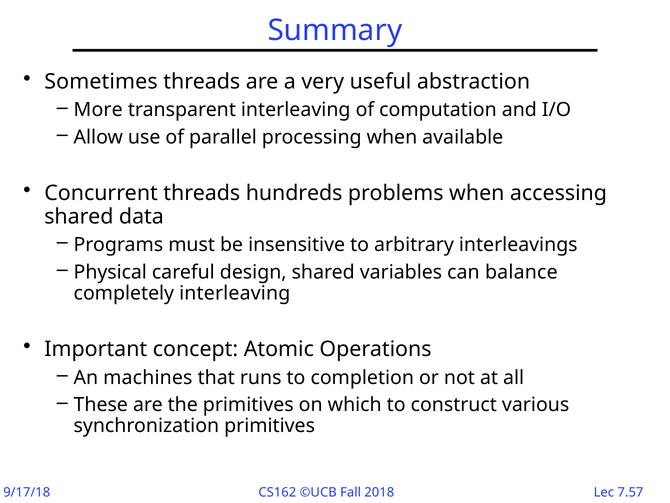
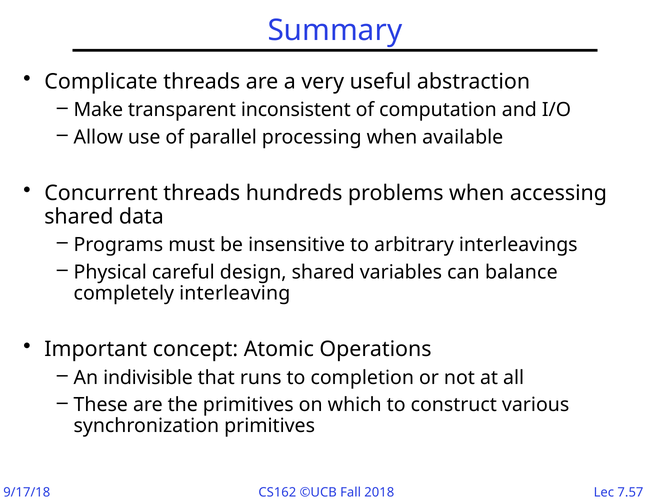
Sometimes: Sometimes -> Complicate (101, 82)
More: More -> Make (98, 110)
transparent interleaving: interleaving -> inconsistent (296, 110)
machines: machines -> indivisible (148, 377)
